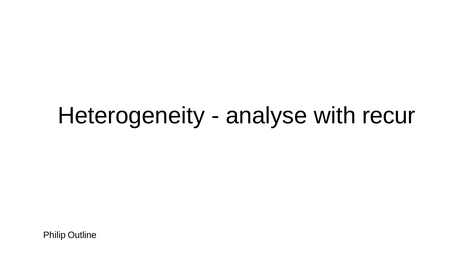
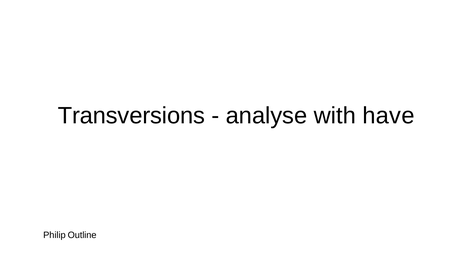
Heterogeneity: Heterogeneity -> Transversions (131, 116)
recur: recur -> have (389, 116)
